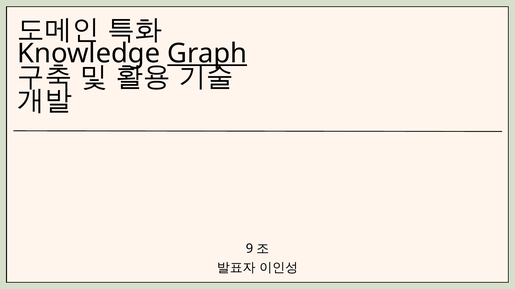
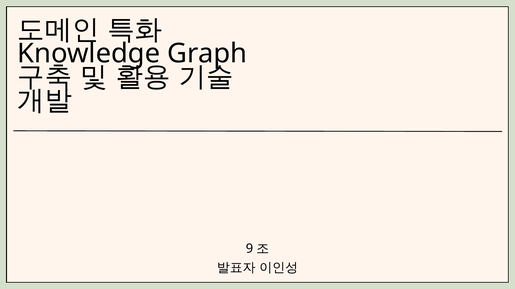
Graph underline: present -> none (207, 54)
